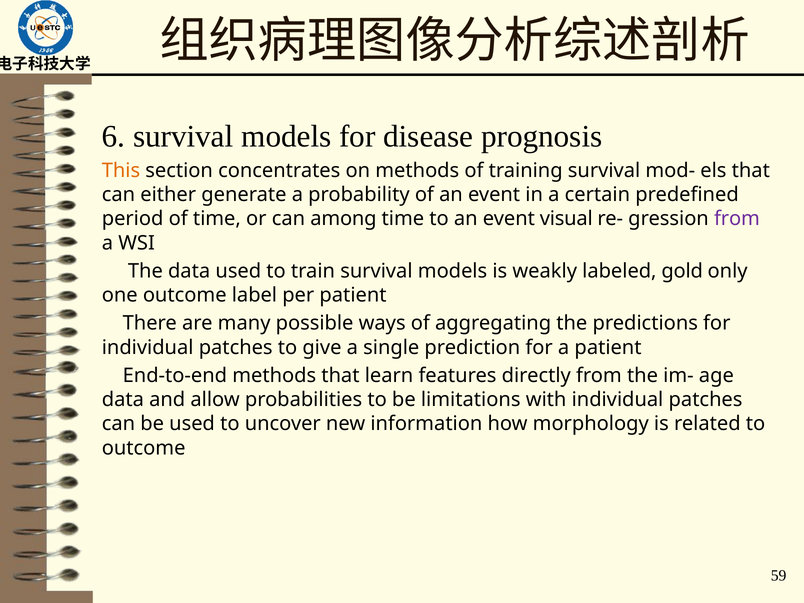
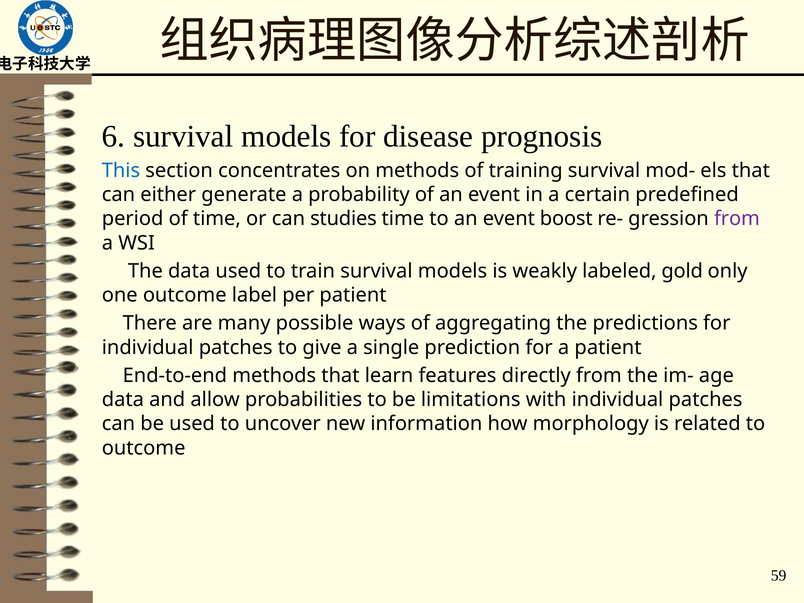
This colour: orange -> blue (121, 171)
among: among -> studies (343, 219)
visual: visual -> boost (566, 219)
